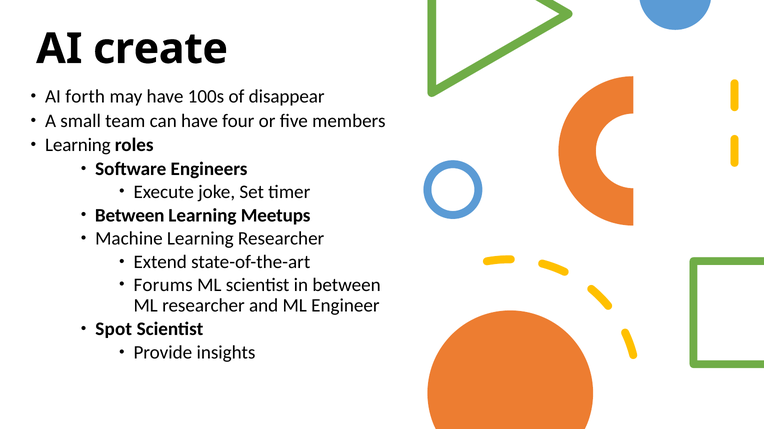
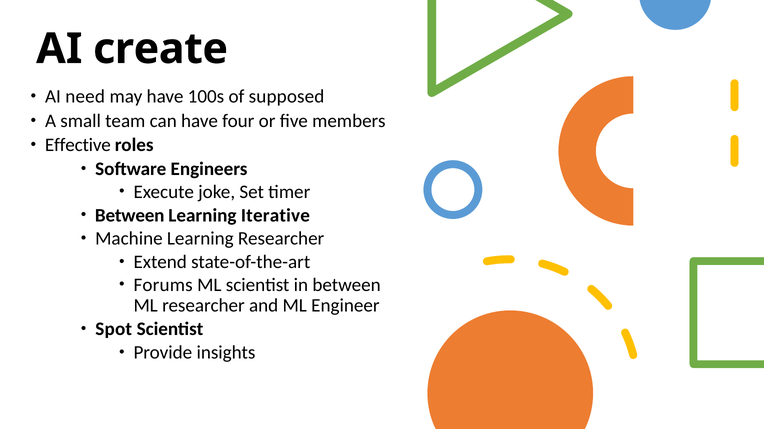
forth: forth -> need (85, 96)
disappear: disappear -> supposed (287, 96)
Learning: Learning -> Effective (78, 145)
Meetups: Meetups -> Iterative (275, 216)
